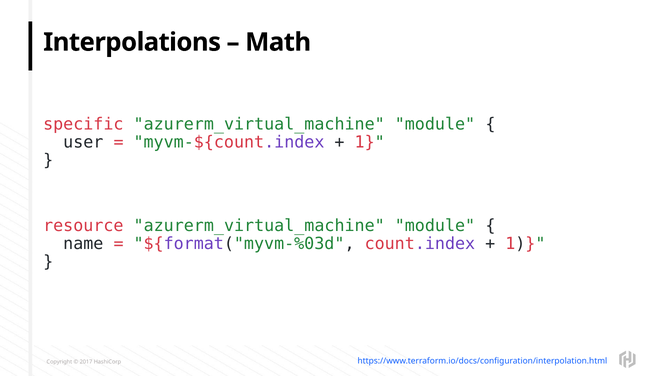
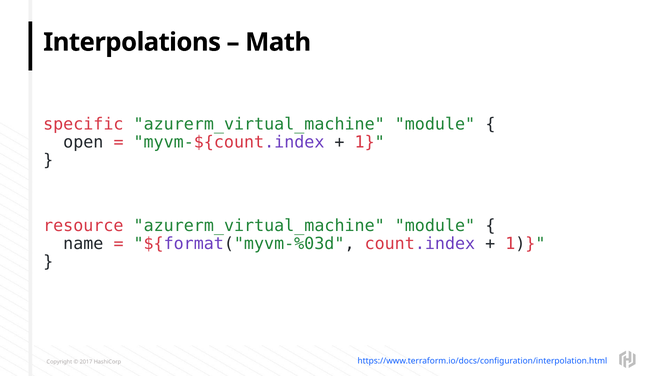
user: user -> open (83, 142)
